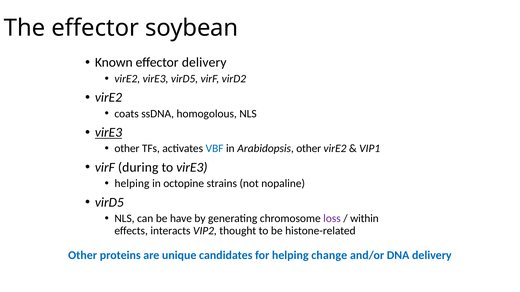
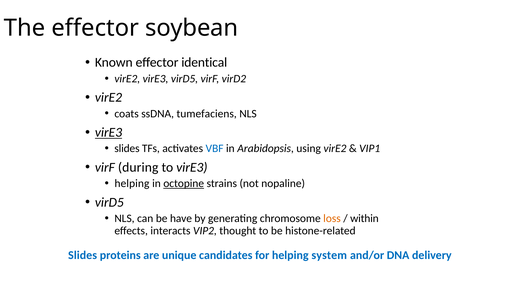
effector delivery: delivery -> identical (204, 63)
homogolous: homogolous -> tumefaciens (207, 114)
other: other -> slides (127, 149)
Arabidopsis other: other -> using (309, 149)
octopine underline: none -> present (184, 184)
loss colour: purple -> orange (332, 219)
Other: Other -> Slides (83, 256)
change: change -> system (329, 256)
